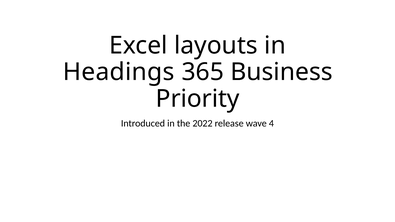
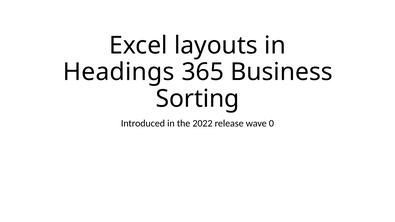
Priority: Priority -> Sorting (198, 99)
4: 4 -> 0 (271, 123)
